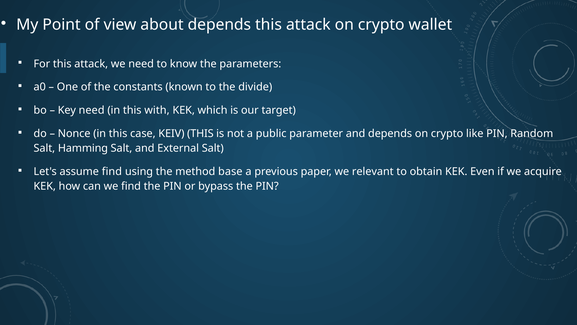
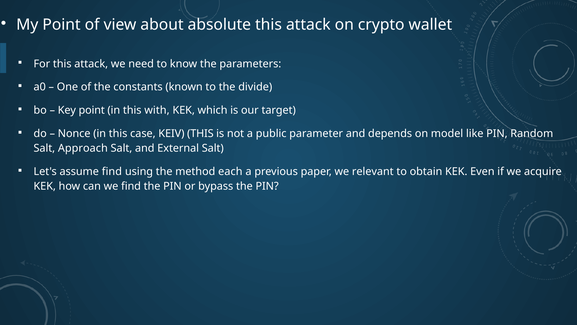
about depends: depends -> absolute (219, 25)
Key need: need -> point (92, 110)
depends on crypto: crypto -> model (447, 133)
Hamming: Hamming -> Approach (83, 148)
base: base -> each (230, 171)
